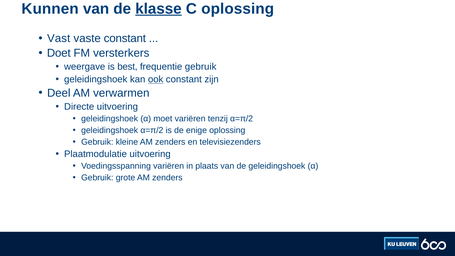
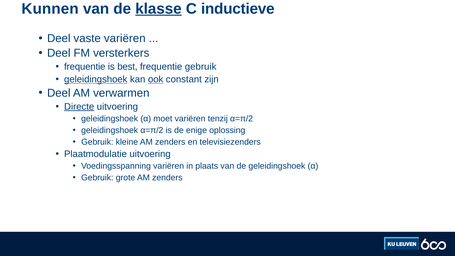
C oplossing: oplossing -> inductieve (238, 9)
Vast: Vast -> Deel (59, 38)
vaste constant: constant -> variëren (125, 38)
Doet: Doet -> Deel (59, 53)
weergave: weergave -> frequentie (85, 67)
geleidingshoek underline: none -> present (96, 79)
Directe underline: none -> present (79, 107)
